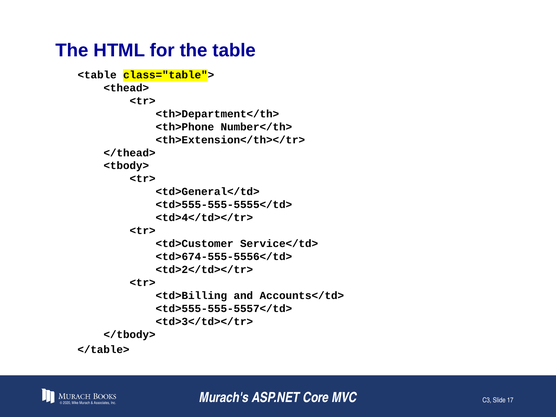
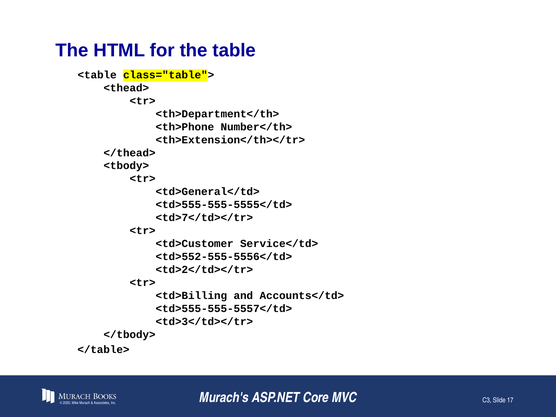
<td>4</td></tr>: <td>4</td></tr> -> <td>7</td></tr> (204, 218)
<td>674-555-5556</td>: <td>674-555-5556</td> -> <td>552-555-5556</td> (224, 257)
